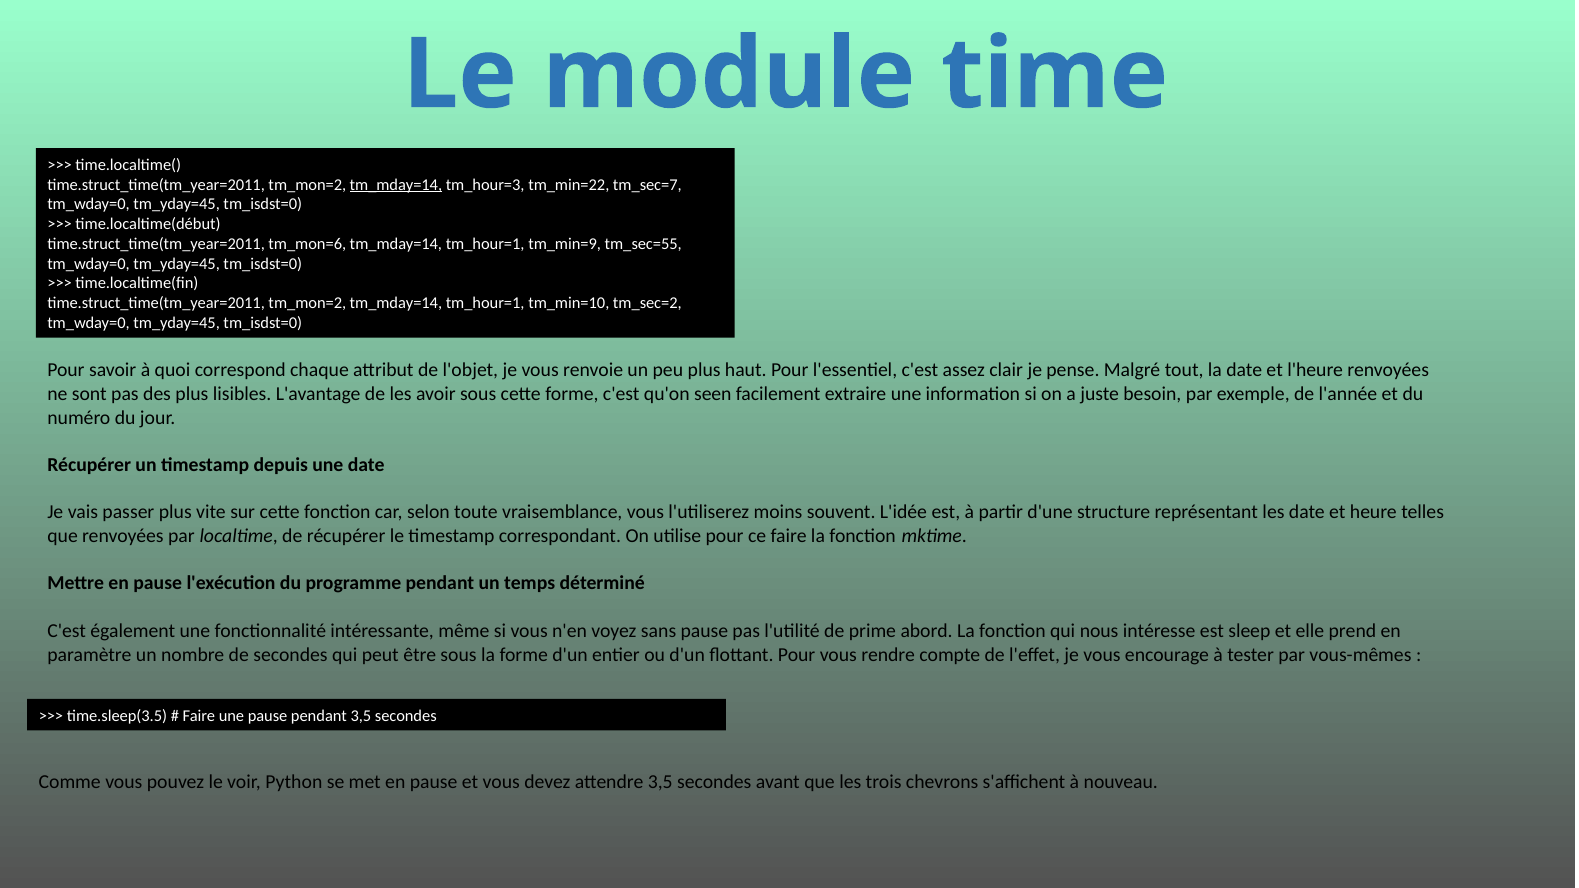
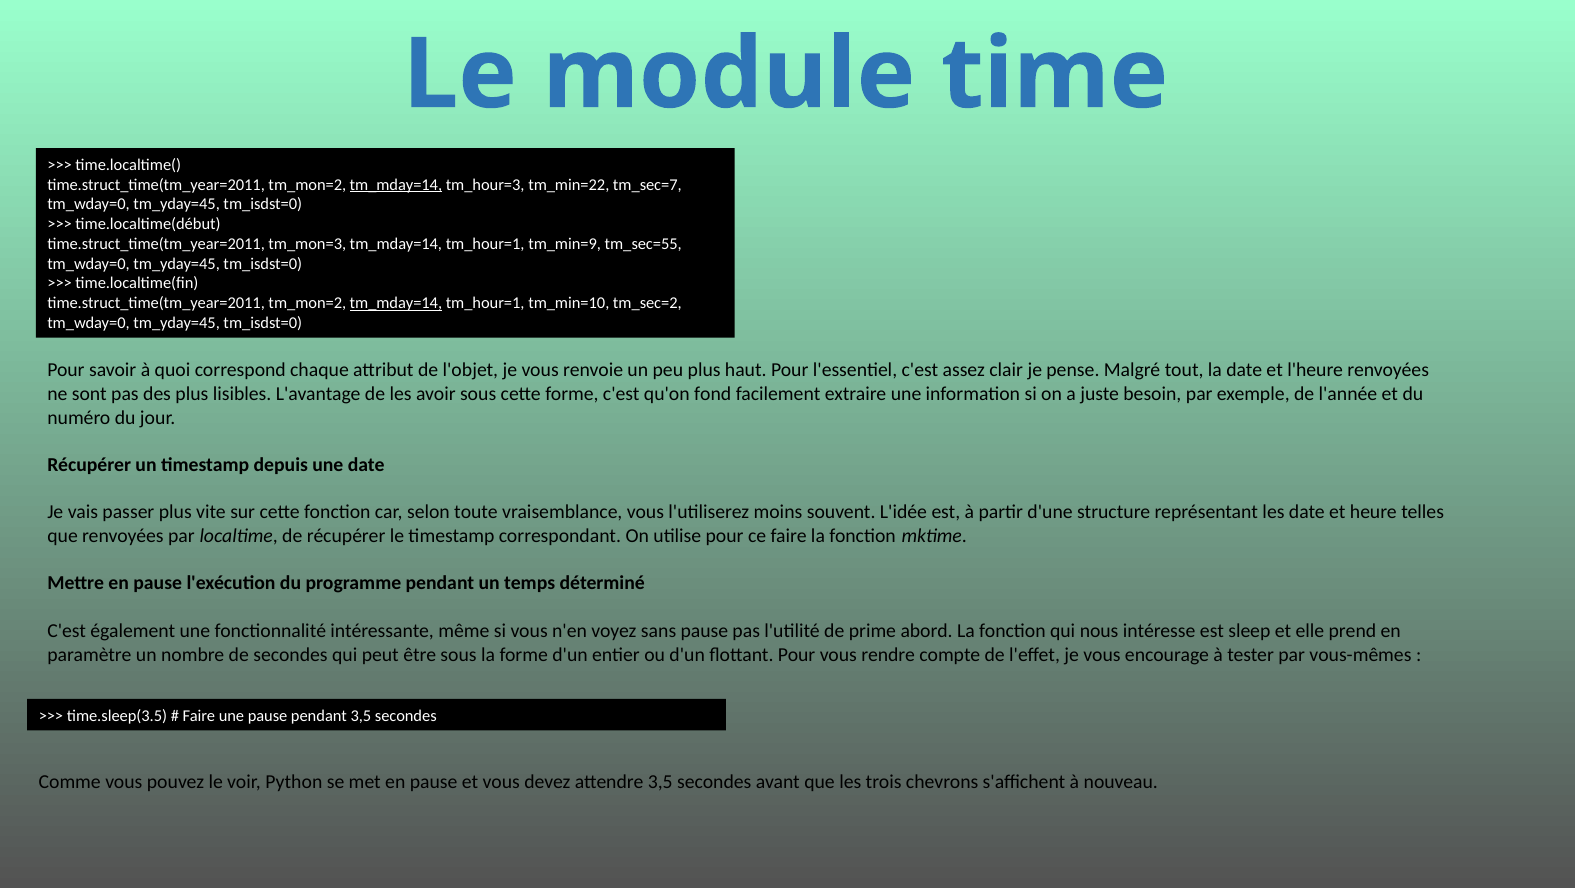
tm_mon=6: tm_mon=6 -> tm_mon=3 (307, 244)
tm_mday=14 underline: none -> present (396, 303)
seen: seen -> fond (713, 394)
